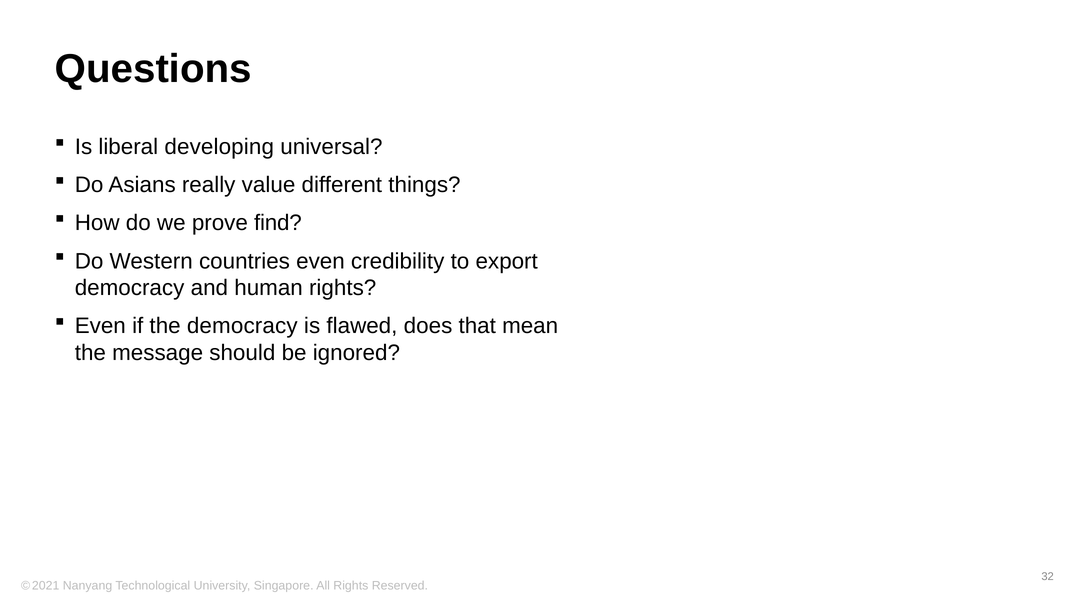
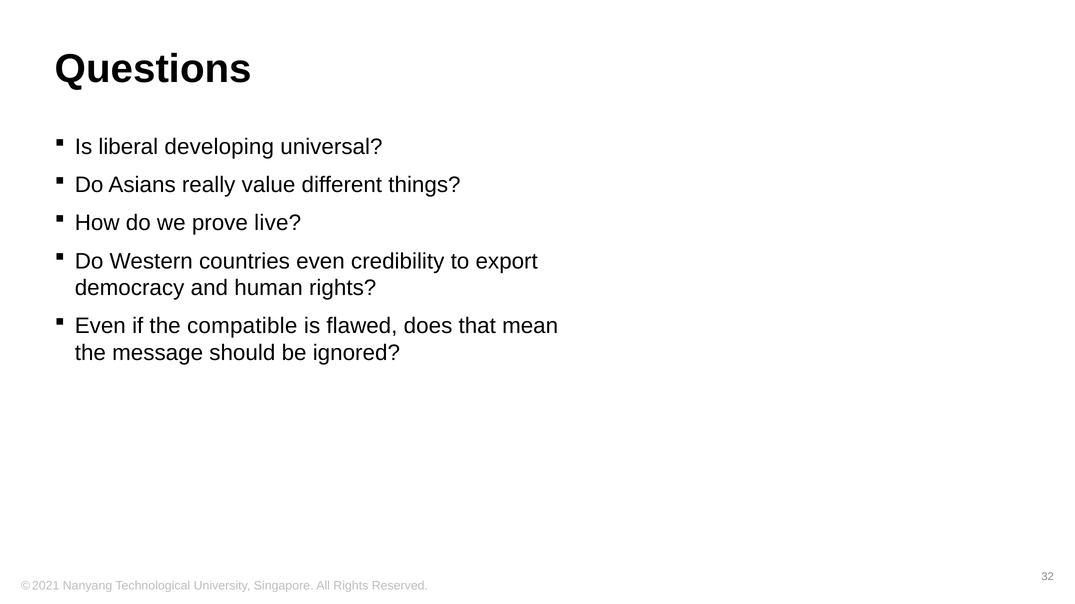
find: find -> live (278, 223)
the democracy: democracy -> compatible (242, 326)
